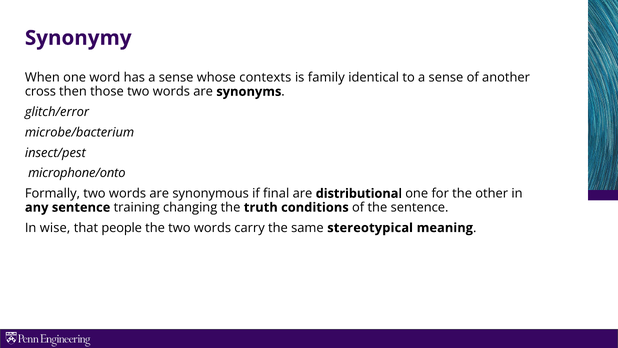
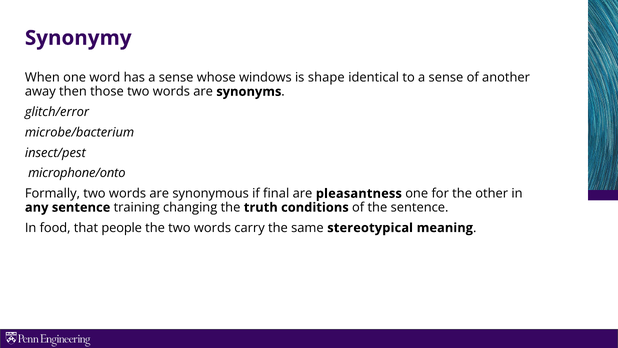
contexts: contexts -> windows (265, 78)
family: family -> shape (326, 78)
cross: cross -> away (40, 91)
distributional: distributional -> pleasantness (359, 193)
wise: wise -> food (55, 228)
